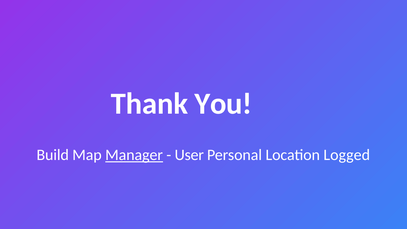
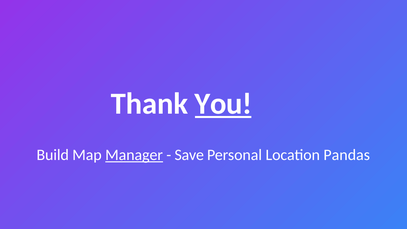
You underline: none -> present (223, 104)
User: User -> Save (189, 155)
Logged: Logged -> Pandas (347, 155)
